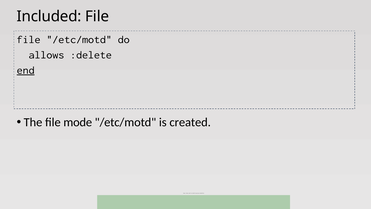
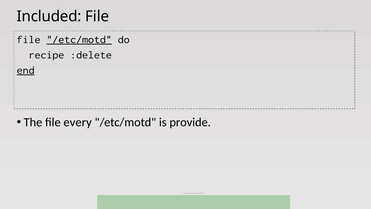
/etc/motd underline: none -> present (79, 39)
allows: allows -> recipe (46, 55)
mode: mode -> every (78, 122)
created: created -> provide (190, 122)
